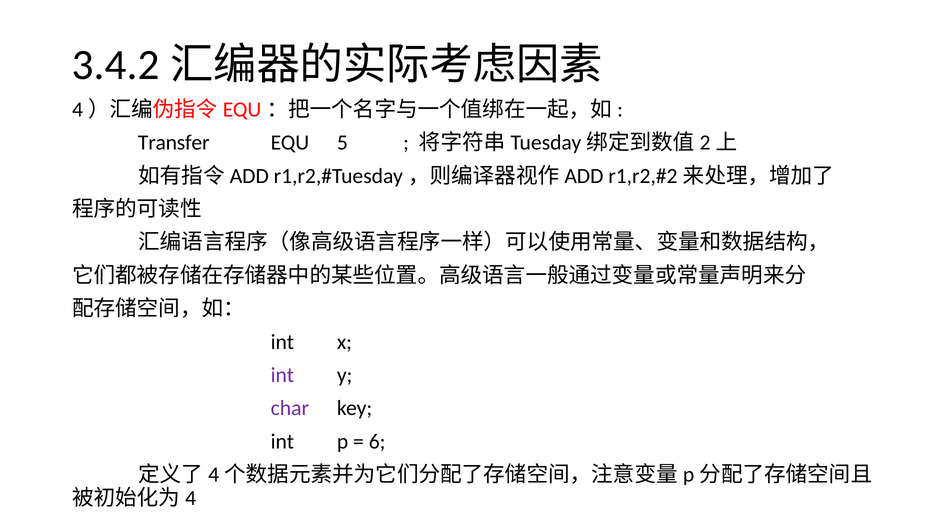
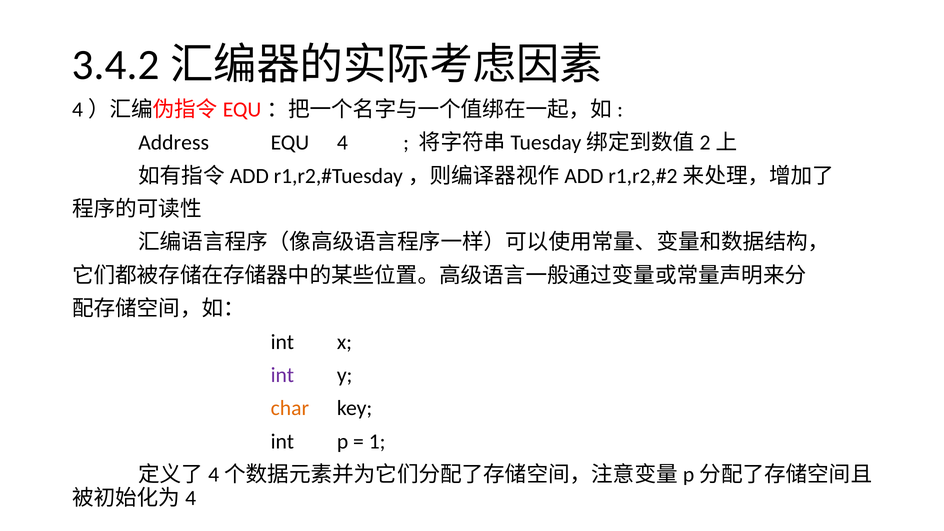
Transfer: Transfer -> Address (174, 143)
5: 5 -> 4 (342, 143)
char colour: purple -> orange (290, 408)
6: 6 -> 1 (377, 441)
